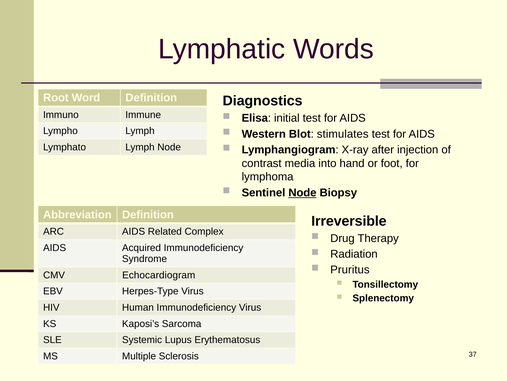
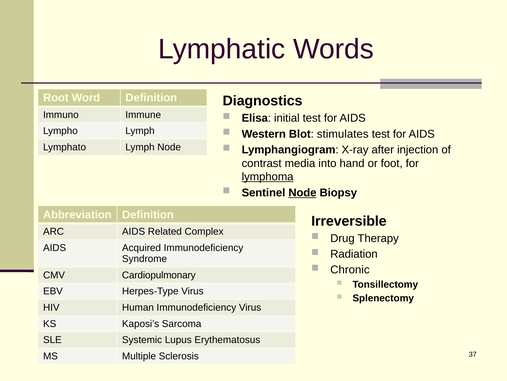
lymphoma underline: none -> present (268, 177)
Pruritus: Pruritus -> Chronic (350, 269)
Echocardiogram: Echocardiogram -> Cardiopulmonary (159, 275)
